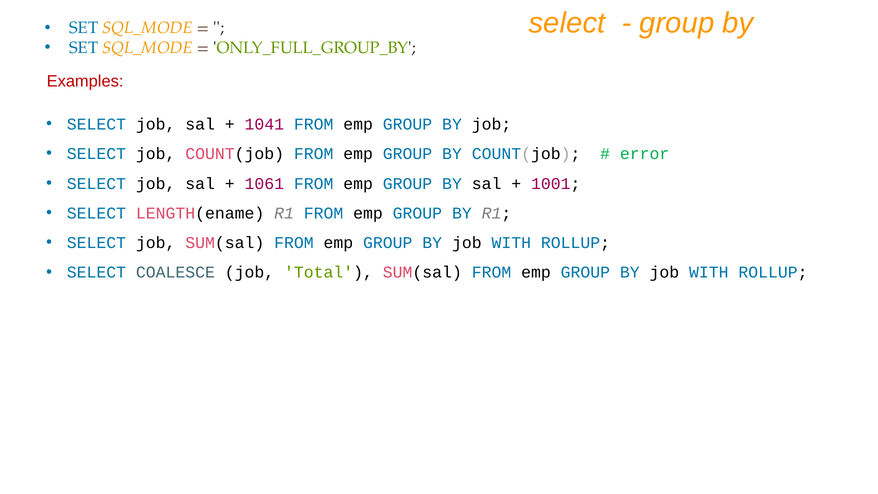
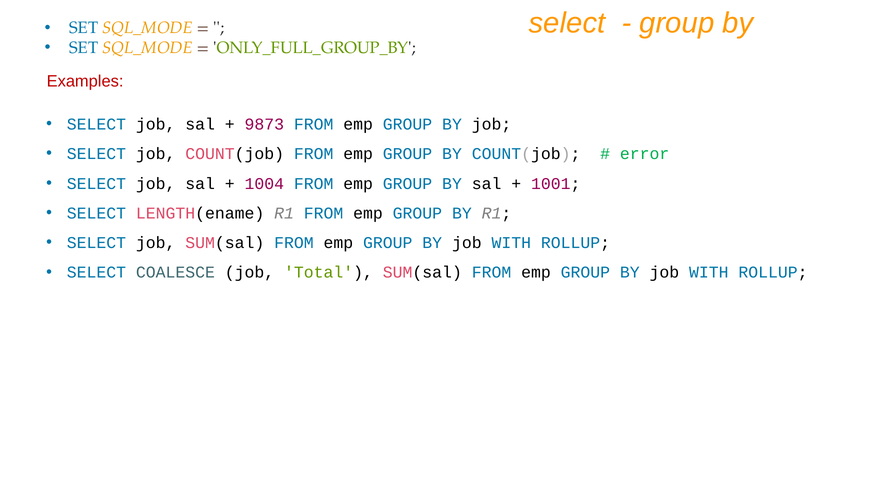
1041: 1041 -> 9873 (264, 124)
1061: 1061 -> 1004 (264, 184)
